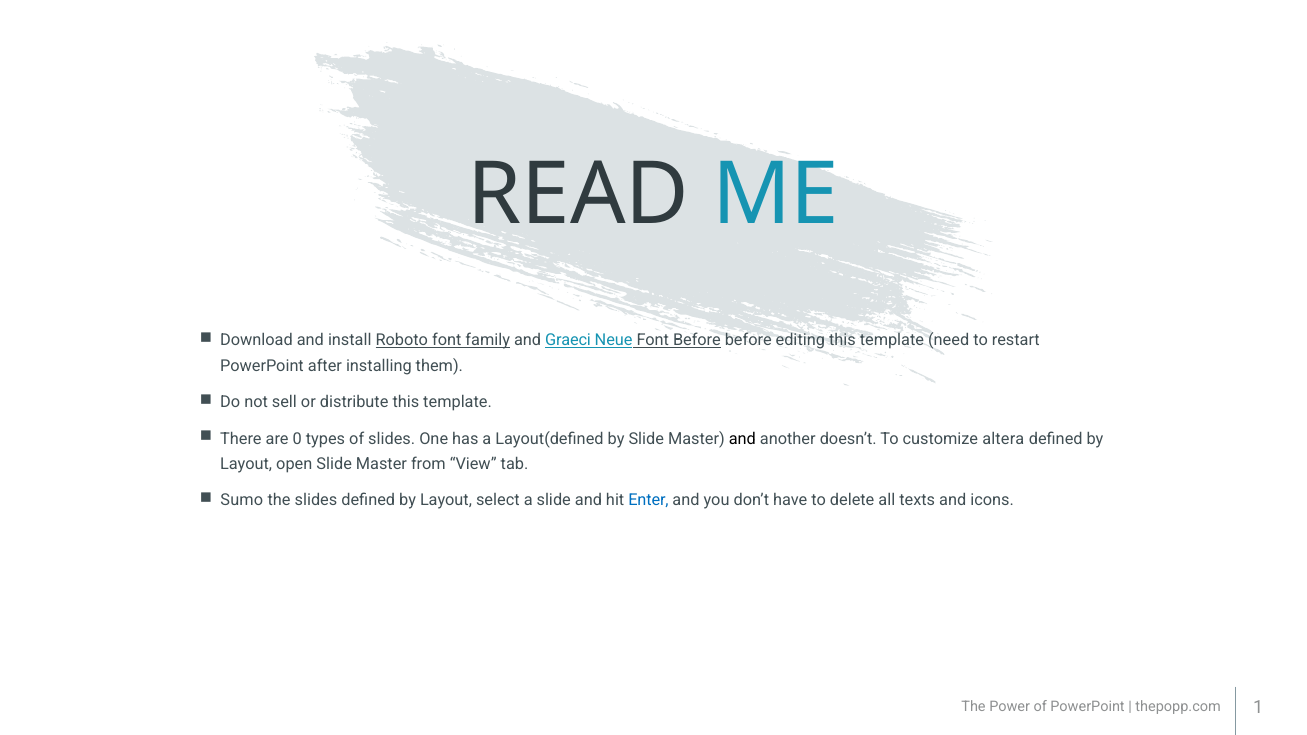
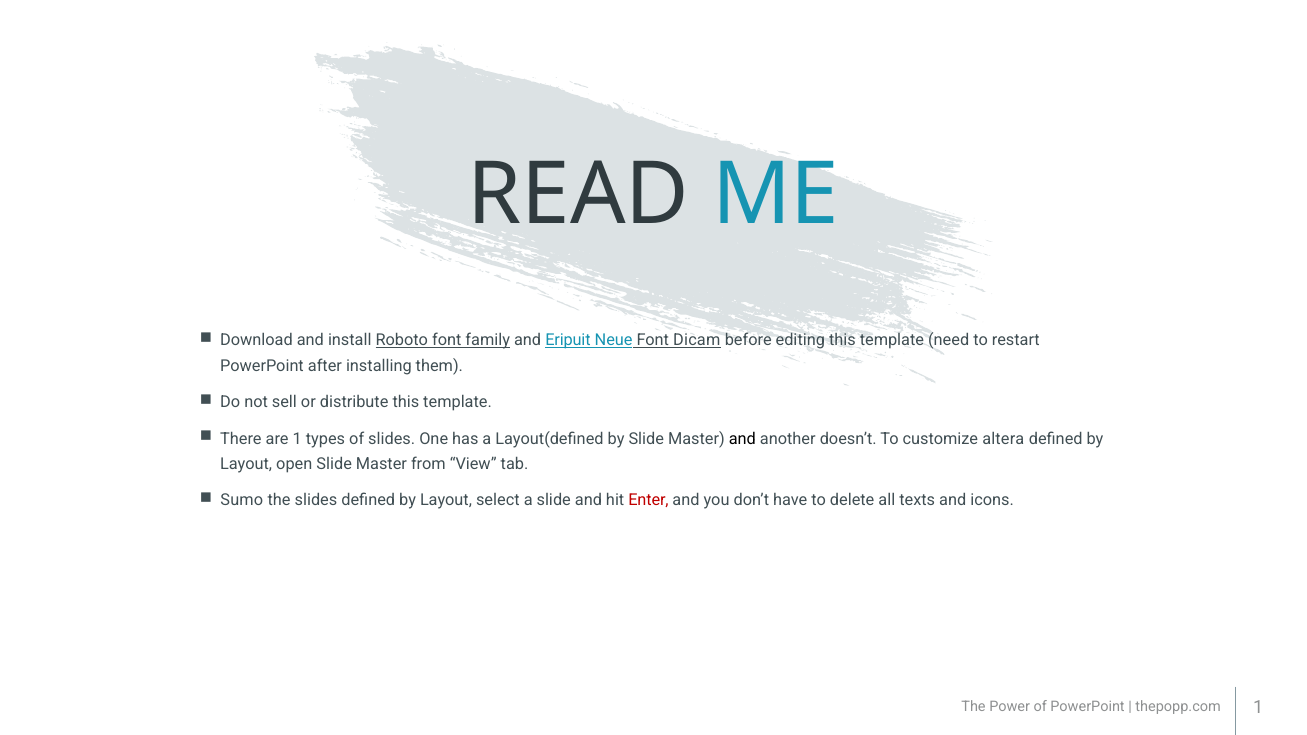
Graeci: Graeci -> Eripuit (568, 341)
Font Before: Before -> Dicam (697, 341)
are 0: 0 -> 1 (297, 439)
Enter colour: blue -> red (648, 501)
